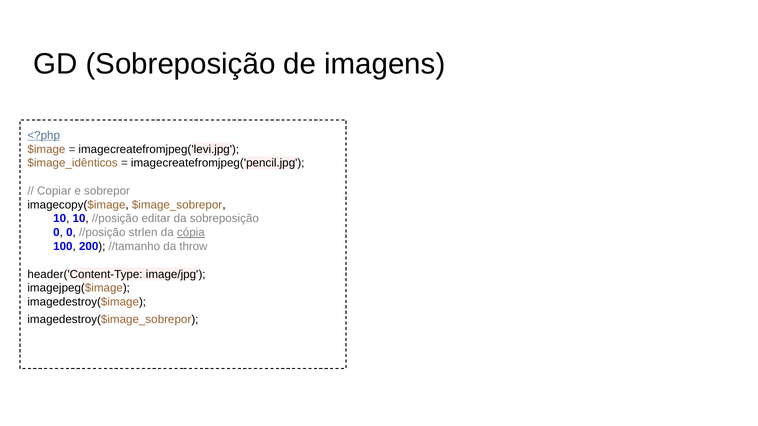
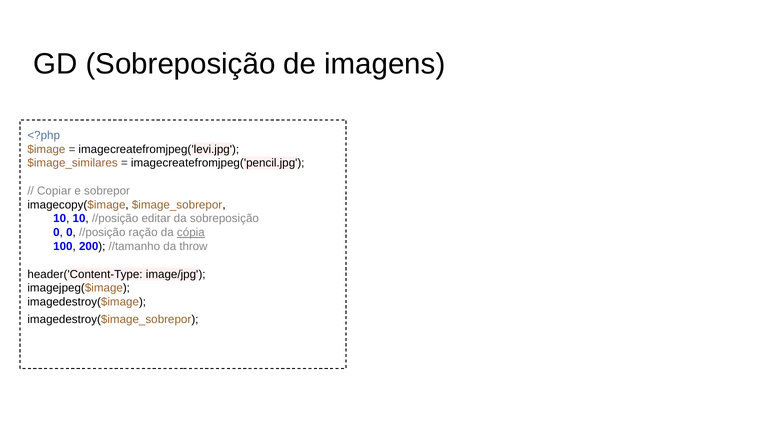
<?php underline: present -> none (44, 135)
$image_idênticos: $image_idênticos -> $image_similares (73, 163)
strlen: strlen -> ração (143, 233)
